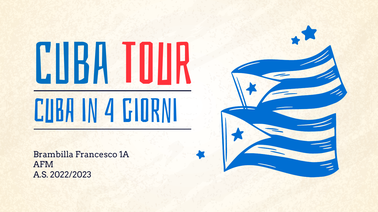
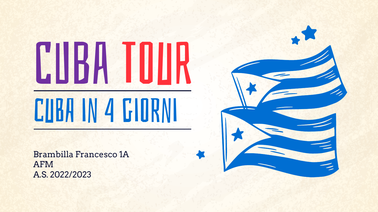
CUBA colour: blue -> purple (72, 64)
